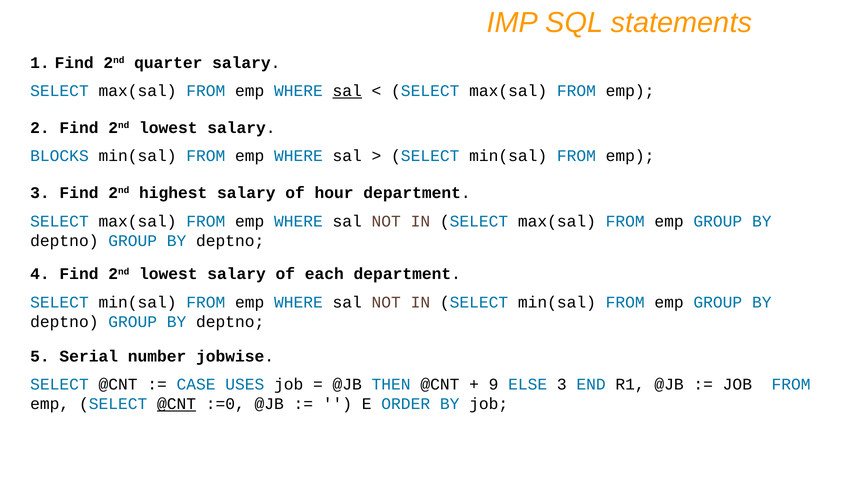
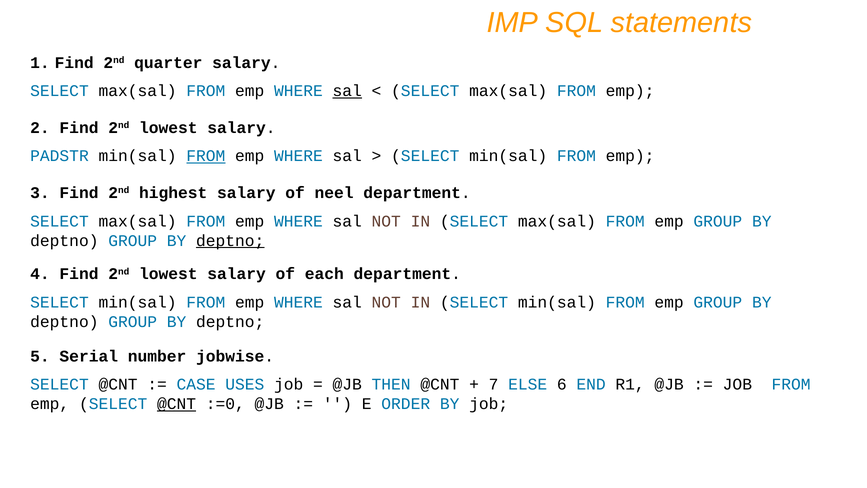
BLOCKS: BLOCKS -> PADSTR (59, 156)
FROM underline: none -> present (206, 156)
hour: hour -> neel (334, 193)
deptno underline: none -> present (230, 241)
9: 9 -> 7 (494, 384)
ELSE 3: 3 -> 6 (562, 384)
